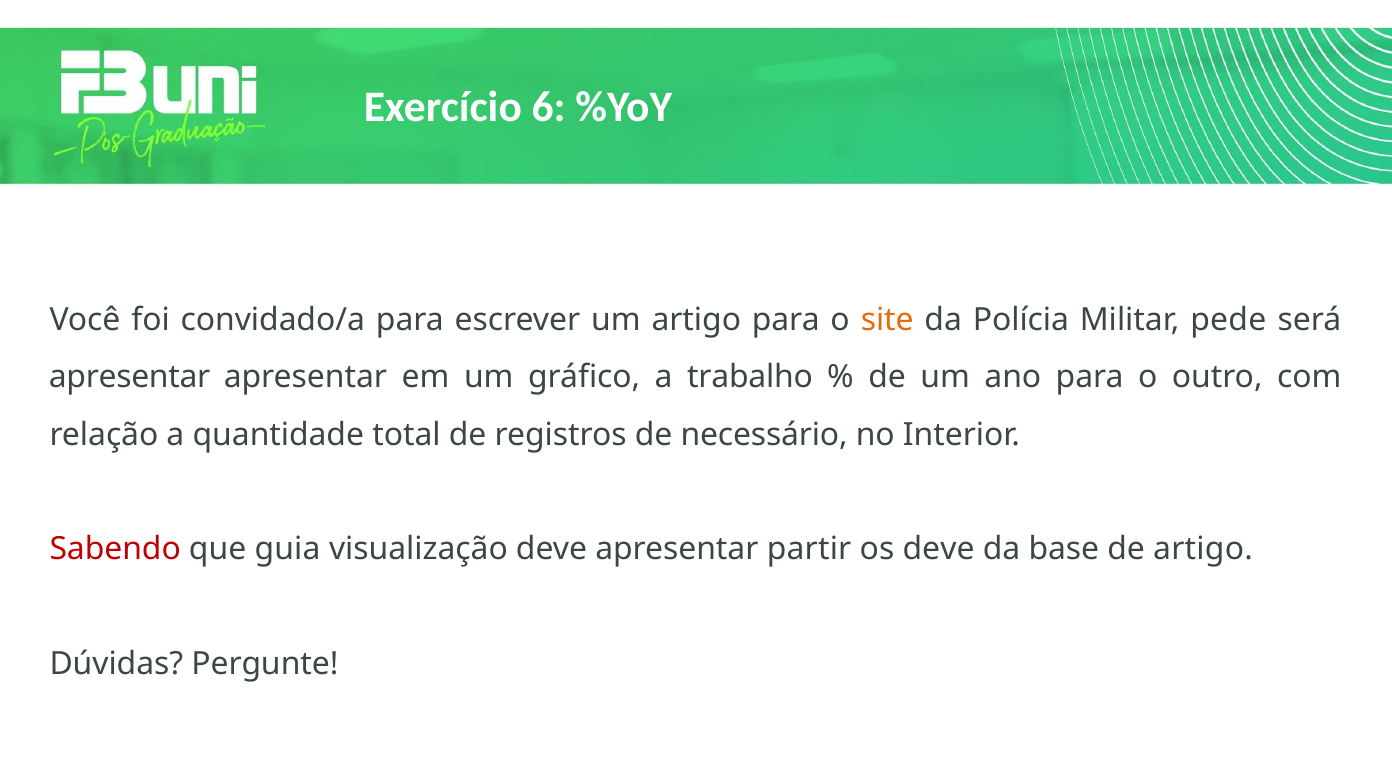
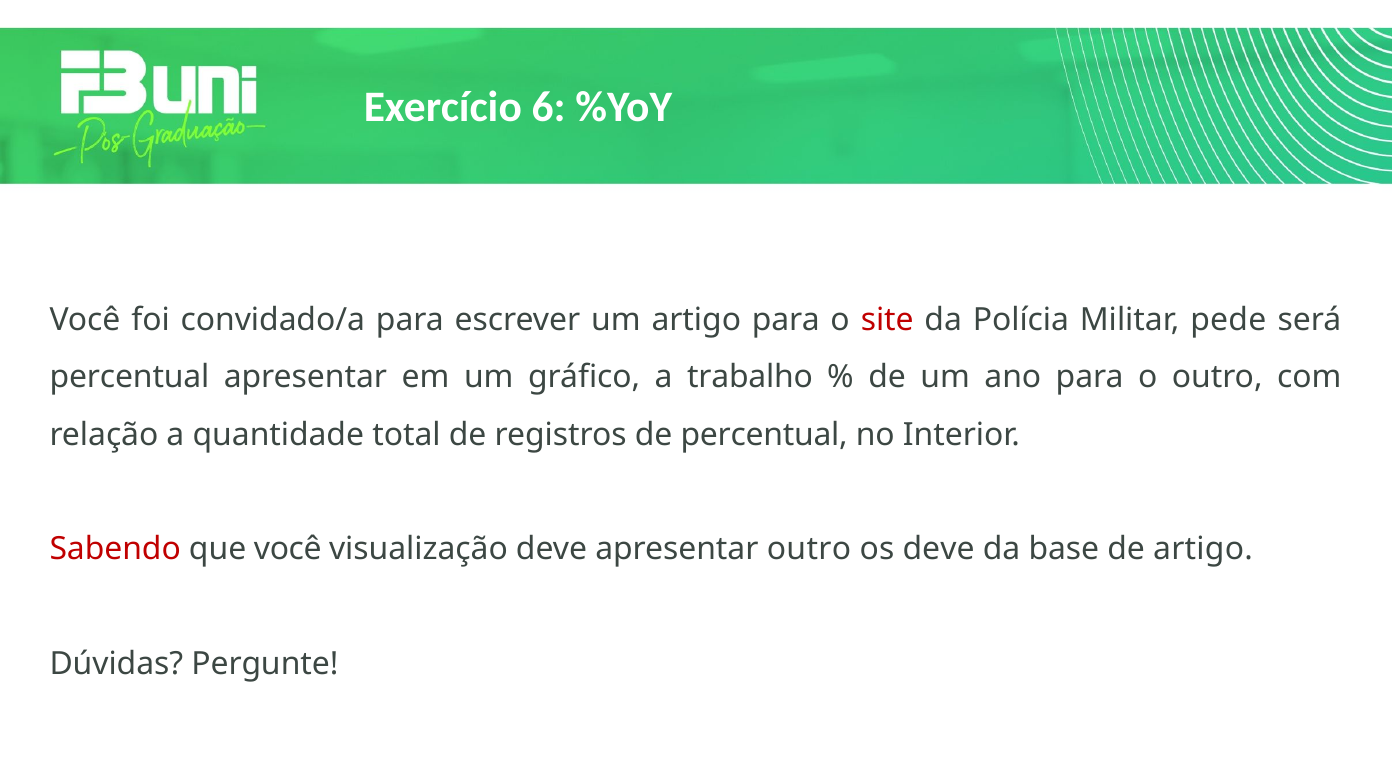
site colour: orange -> red (887, 320)
apresentar: apresentar -> percentual (129, 377)
de necessário: necessário -> percentual (764, 435)
que guia: guia -> você (288, 549)
apresentar partir: partir -> outro (809, 549)
